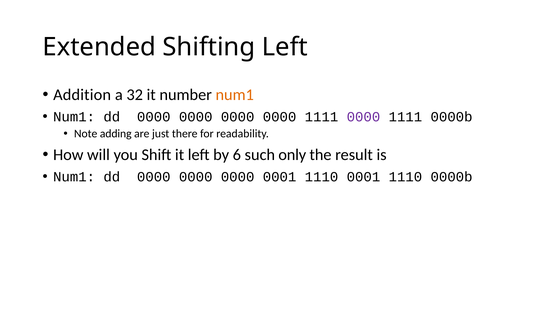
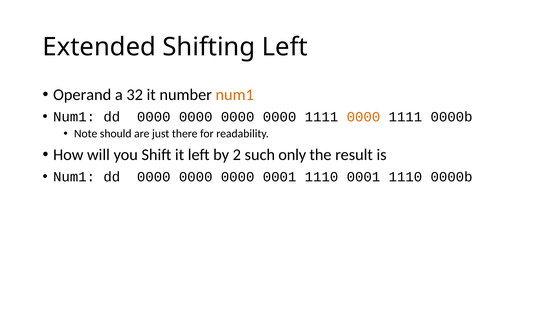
Addition: Addition -> Operand (82, 95)
0000 colour: purple -> orange (363, 117)
adding: adding -> should (116, 133)
6: 6 -> 2 (237, 154)
